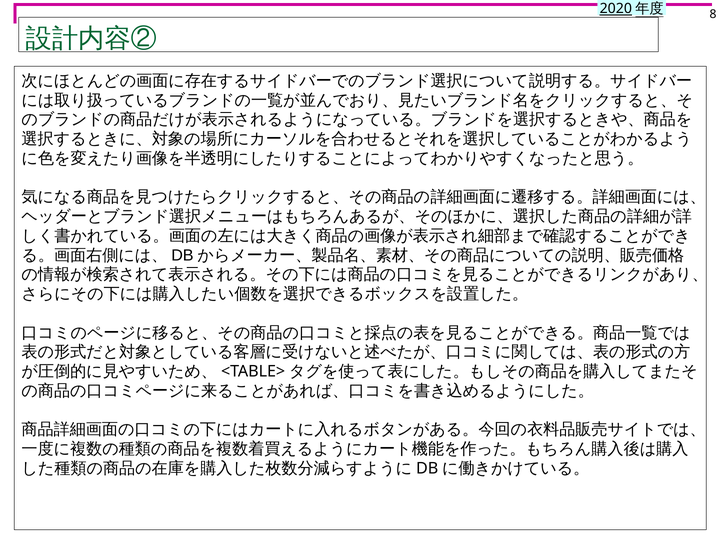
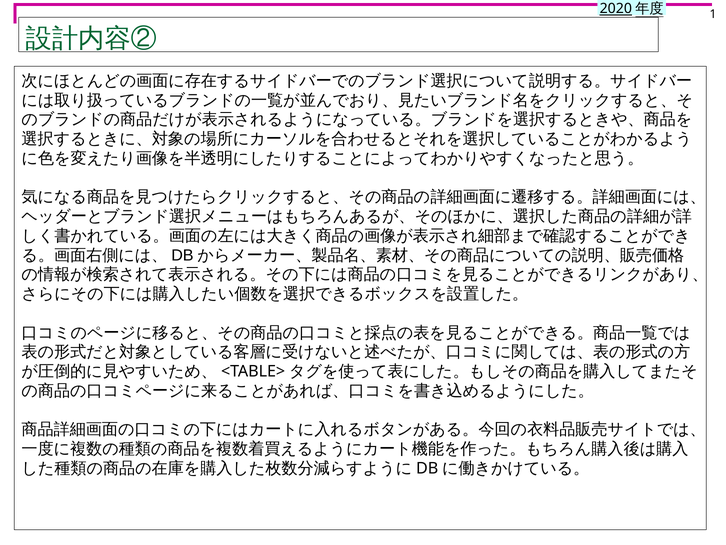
8: 8 -> 1 (713, 14)
